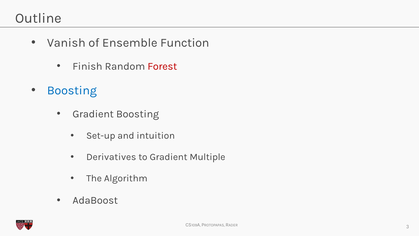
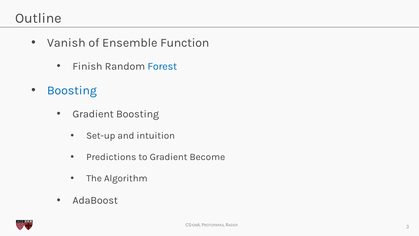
Forest colour: red -> blue (162, 66)
Derivatives: Derivatives -> Predictions (111, 157)
Multiple: Multiple -> Become (207, 157)
